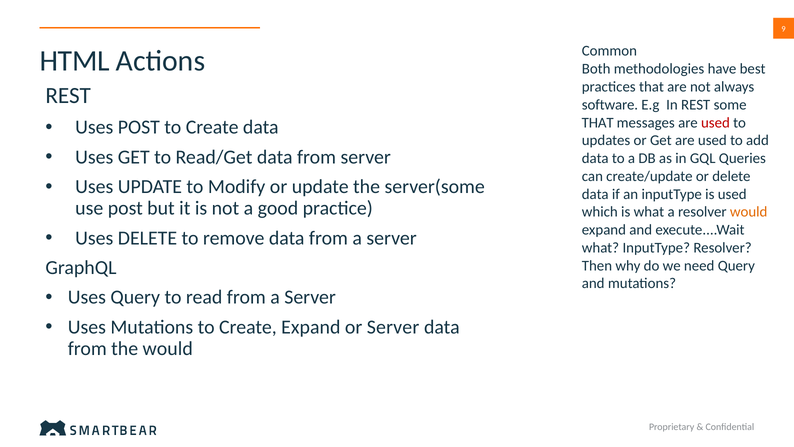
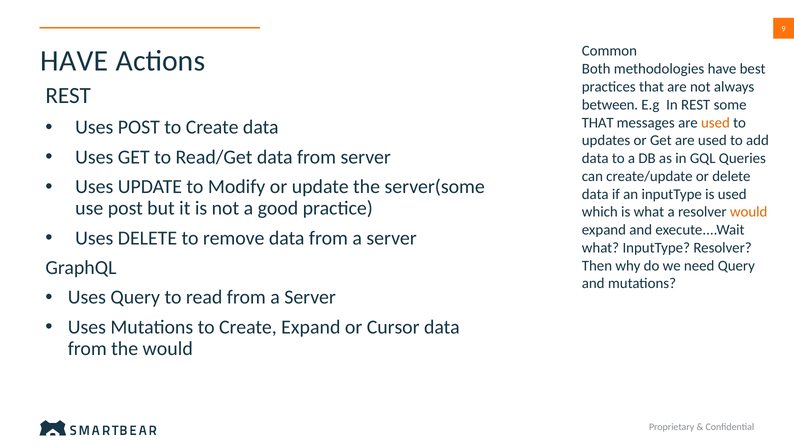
HTML: HTML -> HAVE (74, 61)
software: software -> between (610, 105)
used colour: red -> orange (715, 122)
or Server: Server -> Cursor (393, 327)
